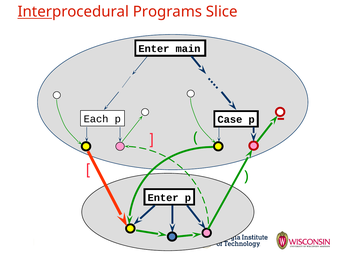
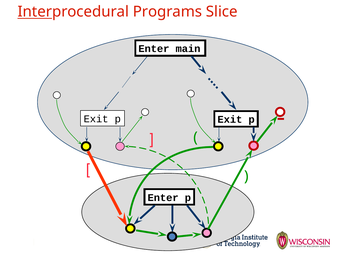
Each: Each -> Exit (96, 119)
Case: Case -> Exit (230, 120)
